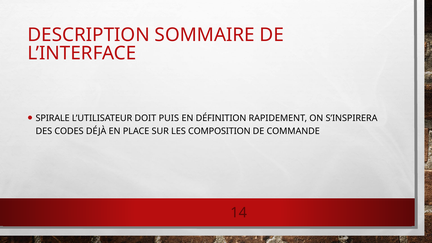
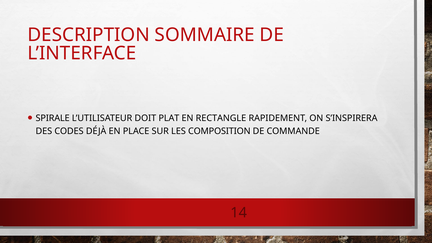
PUIS: PUIS -> PLAT (169, 118)
DÉFINITION: DÉFINITION -> RECTANGLE (221, 118)
